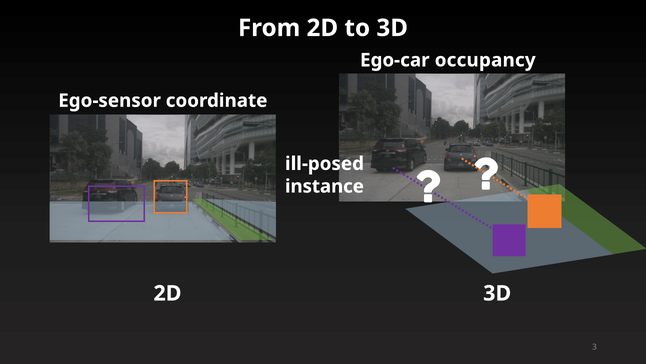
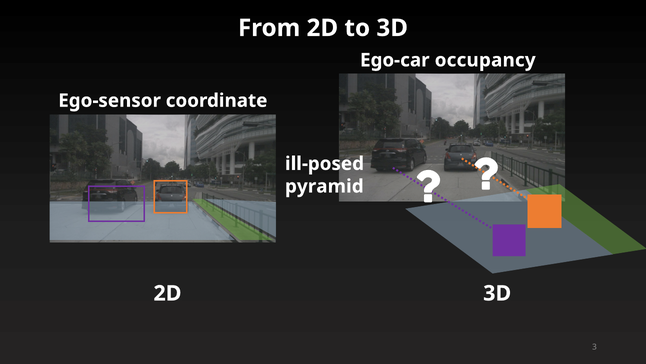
instance: instance -> pyramid (324, 186)
